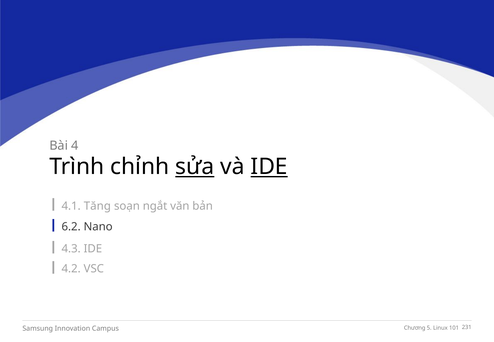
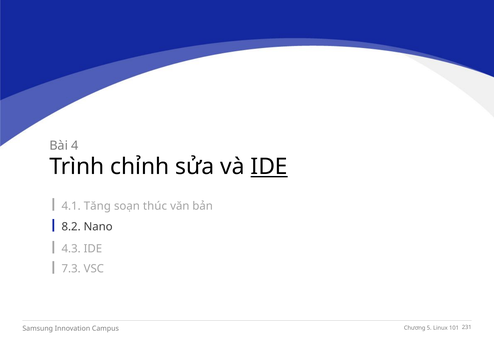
sửa underline: present -> none (195, 167)
ngắt: ngắt -> thúc (155, 206)
6.2: 6.2 -> 8.2 (71, 227)
4.2: 4.2 -> 7.3 (71, 269)
